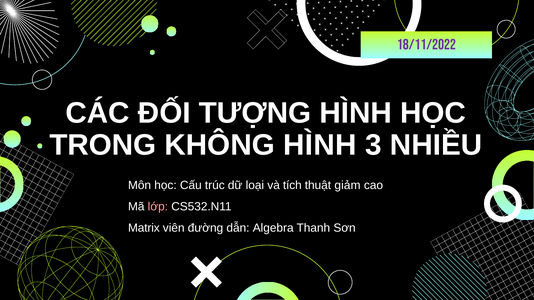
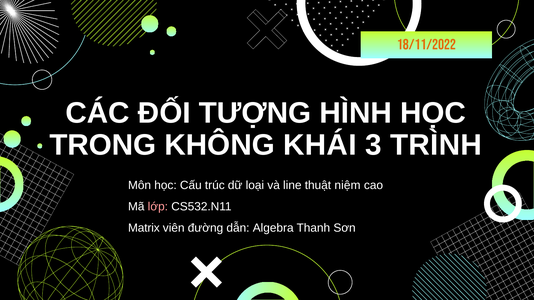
18/11/2022 colour: purple -> orange (426, 45)
KHÔNG HÌNH: HÌNH -> KHÁI (320, 145)
NHIỀU: NHIỀU -> TRÌNH (436, 145)
tích: tích -> line (292, 186)
giảm: giảm -> niệm (347, 186)
